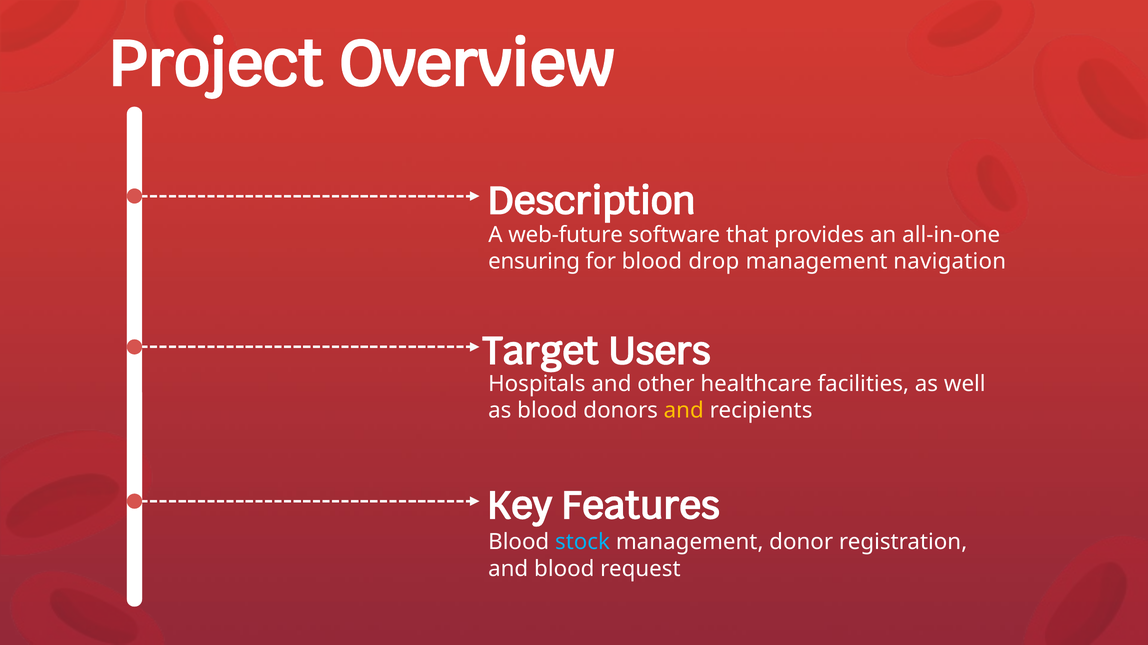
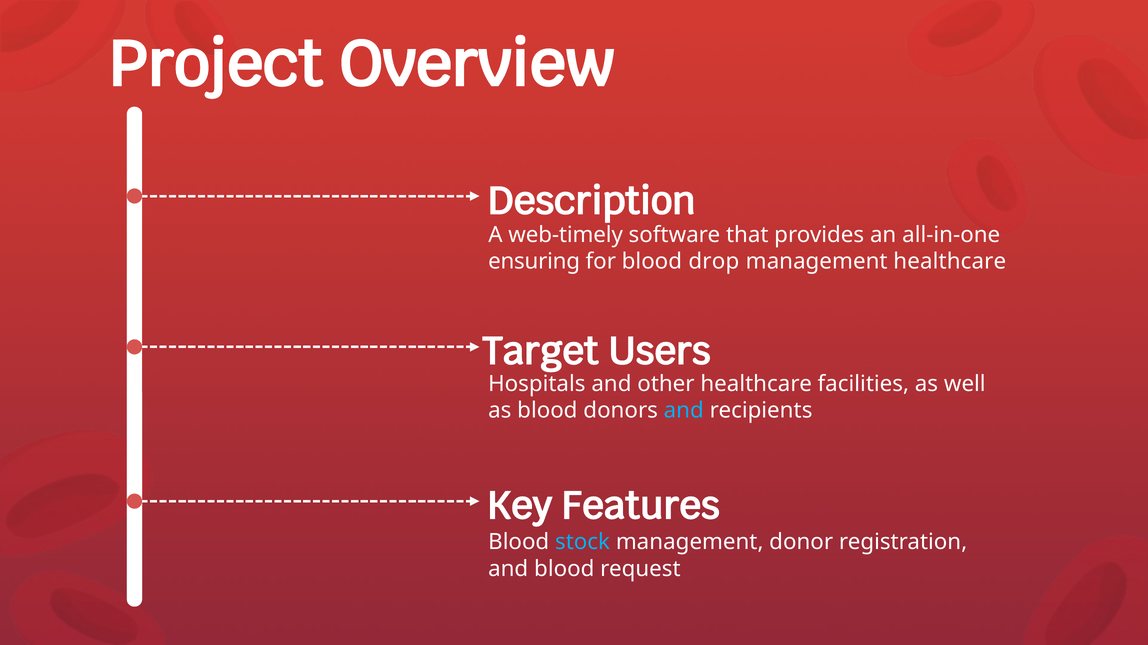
web-future: web-future -> web-timely (566, 235)
management navigation: navigation -> healthcare (950, 262)
and colour: yellow -> light blue (684, 411)
